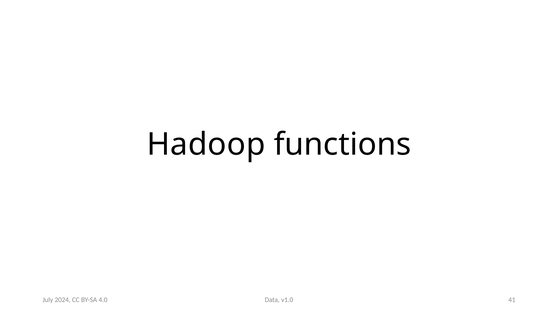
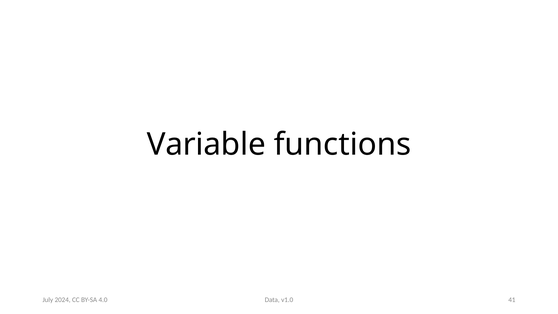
Hadoop: Hadoop -> Variable (206, 144)
